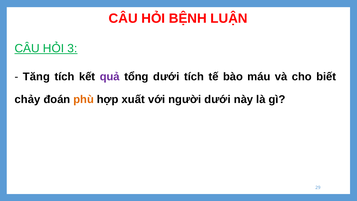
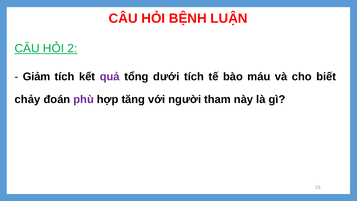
3: 3 -> 2 (72, 48)
Tăng: Tăng -> Giảm (37, 77)
phù colour: orange -> purple (84, 99)
xuất: xuất -> tăng (133, 99)
người dưới: dưới -> tham (218, 99)
